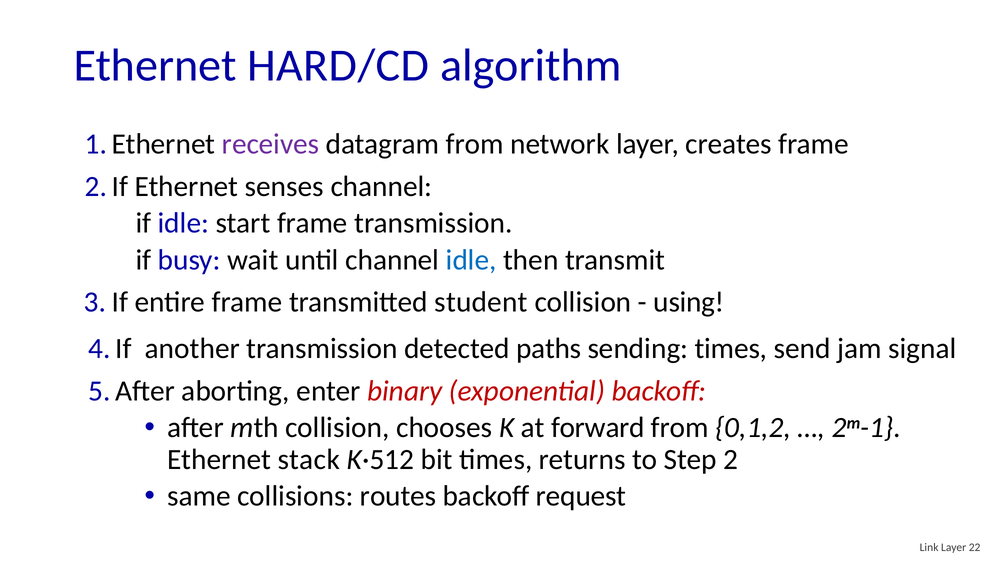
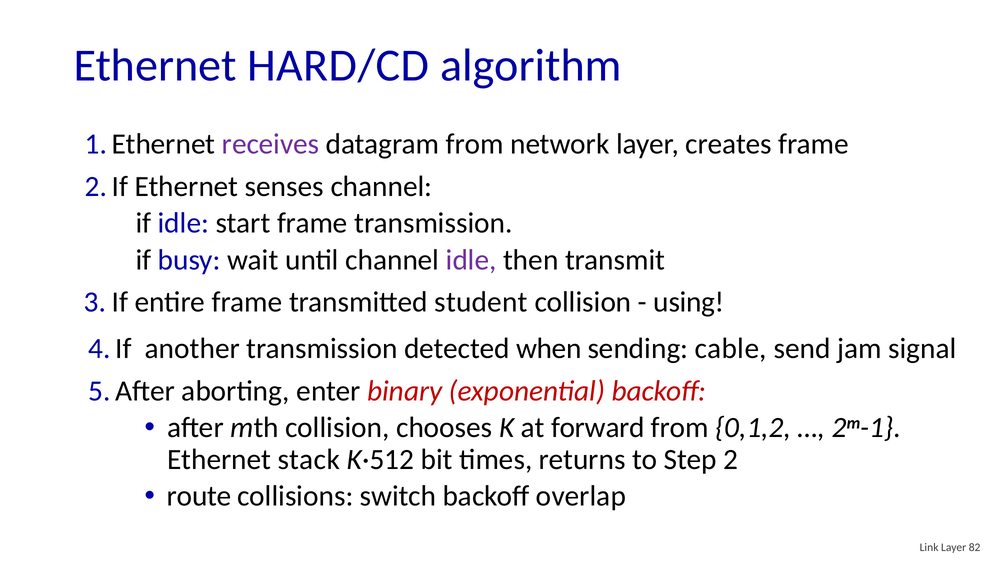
idle colour: blue -> purple (471, 260)
paths: paths -> when (549, 349)
sending times: times -> cable (731, 349)
same: same -> route (199, 497)
routes: routes -> switch (398, 497)
request: request -> overlap (581, 497)
22: 22 -> 82 (975, 548)
